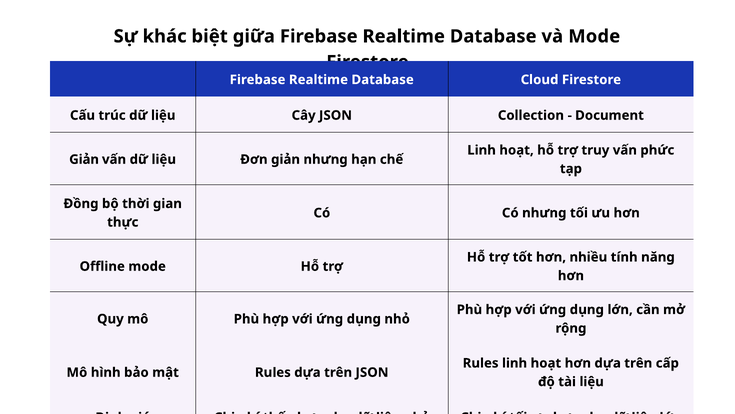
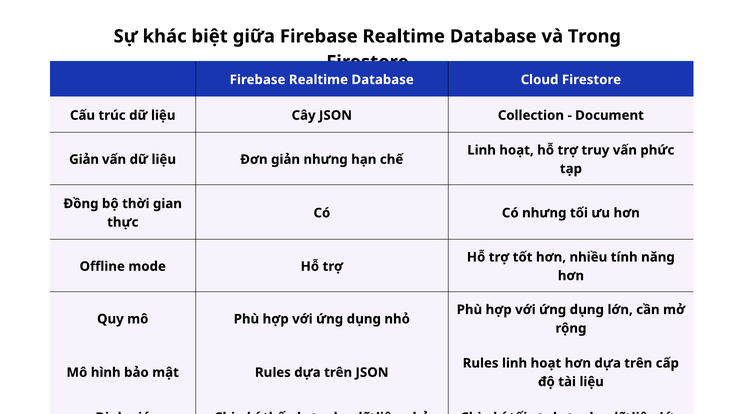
và Mode: Mode -> Trong (594, 36)
